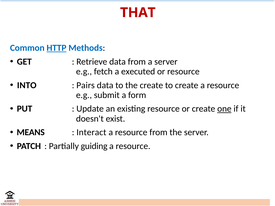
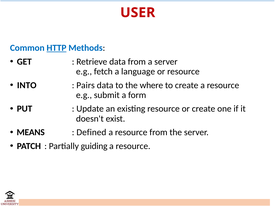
THAT: THAT -> USER (138, 13)
executed: executed -> language (138, 72)
the create: create -> where (151, 85)
one underline: present -> none (224, 109)
Interact: Interact -> Defined (91, 133)
